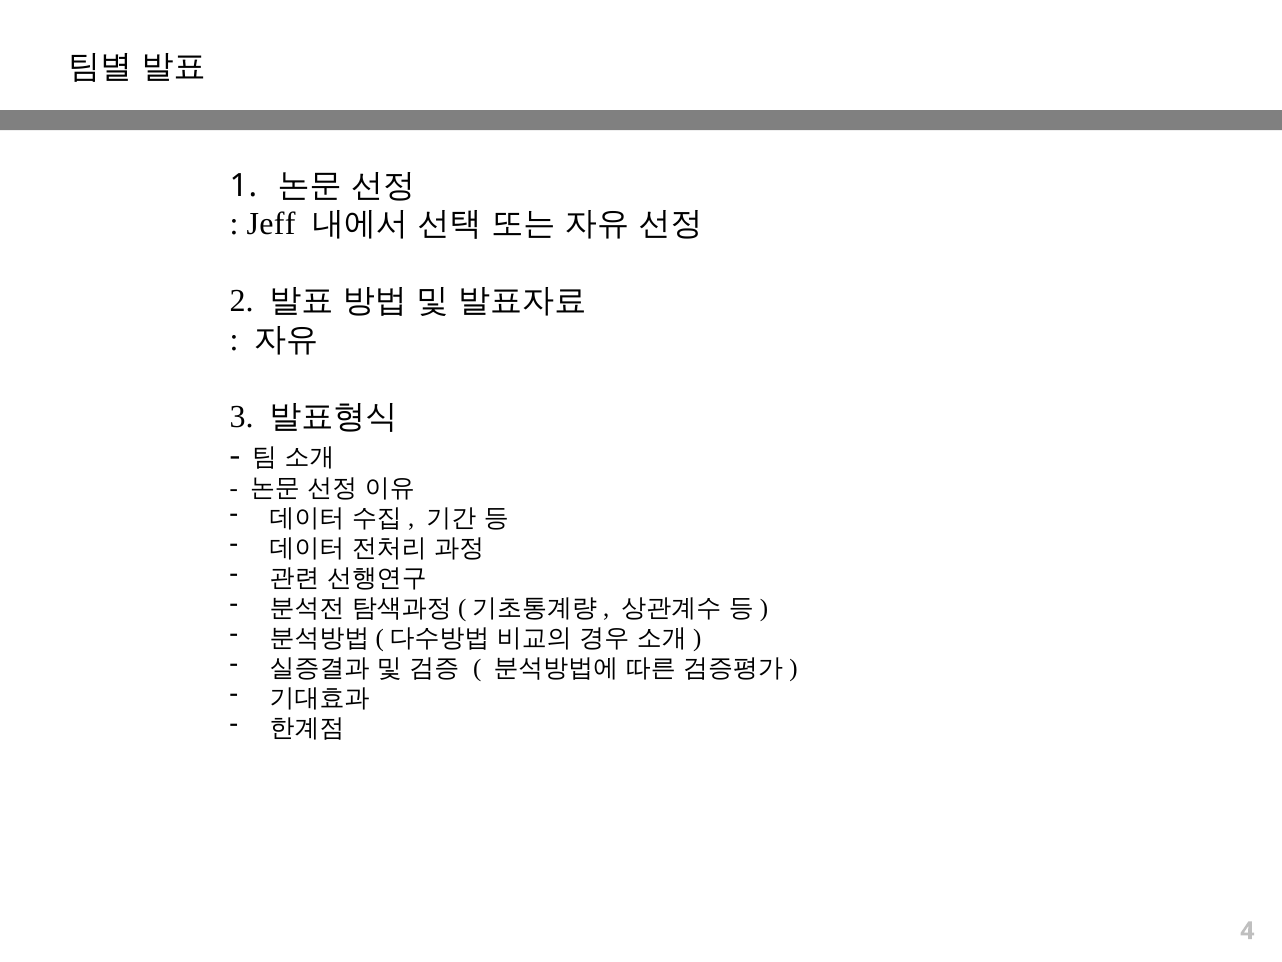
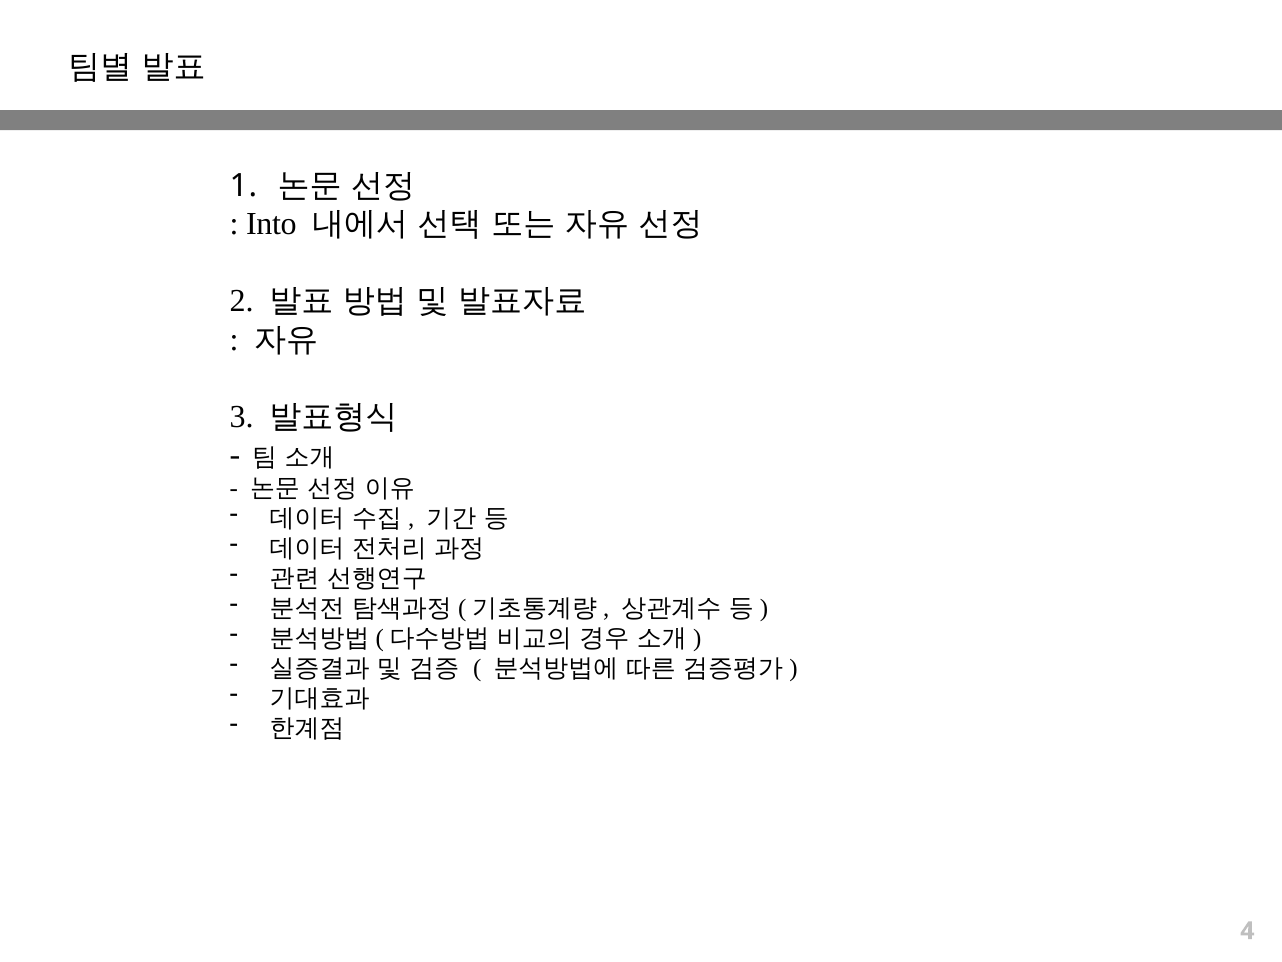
Jeff: Jeff -> Into (271, 224)
